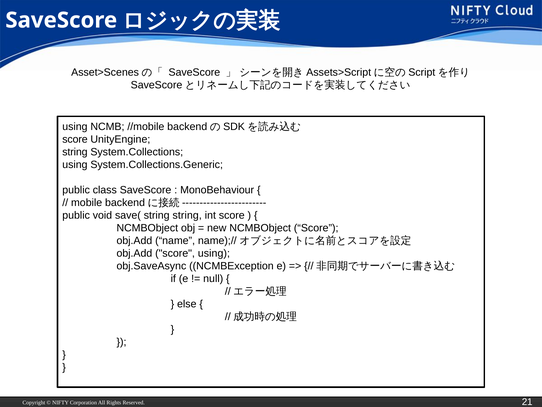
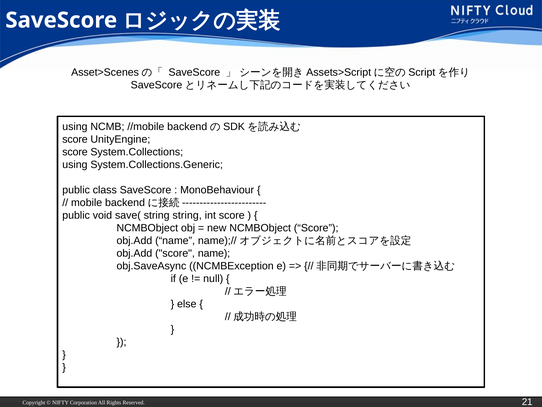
string: string -> score (75, 152)
score using: using -> name (214, 253)
